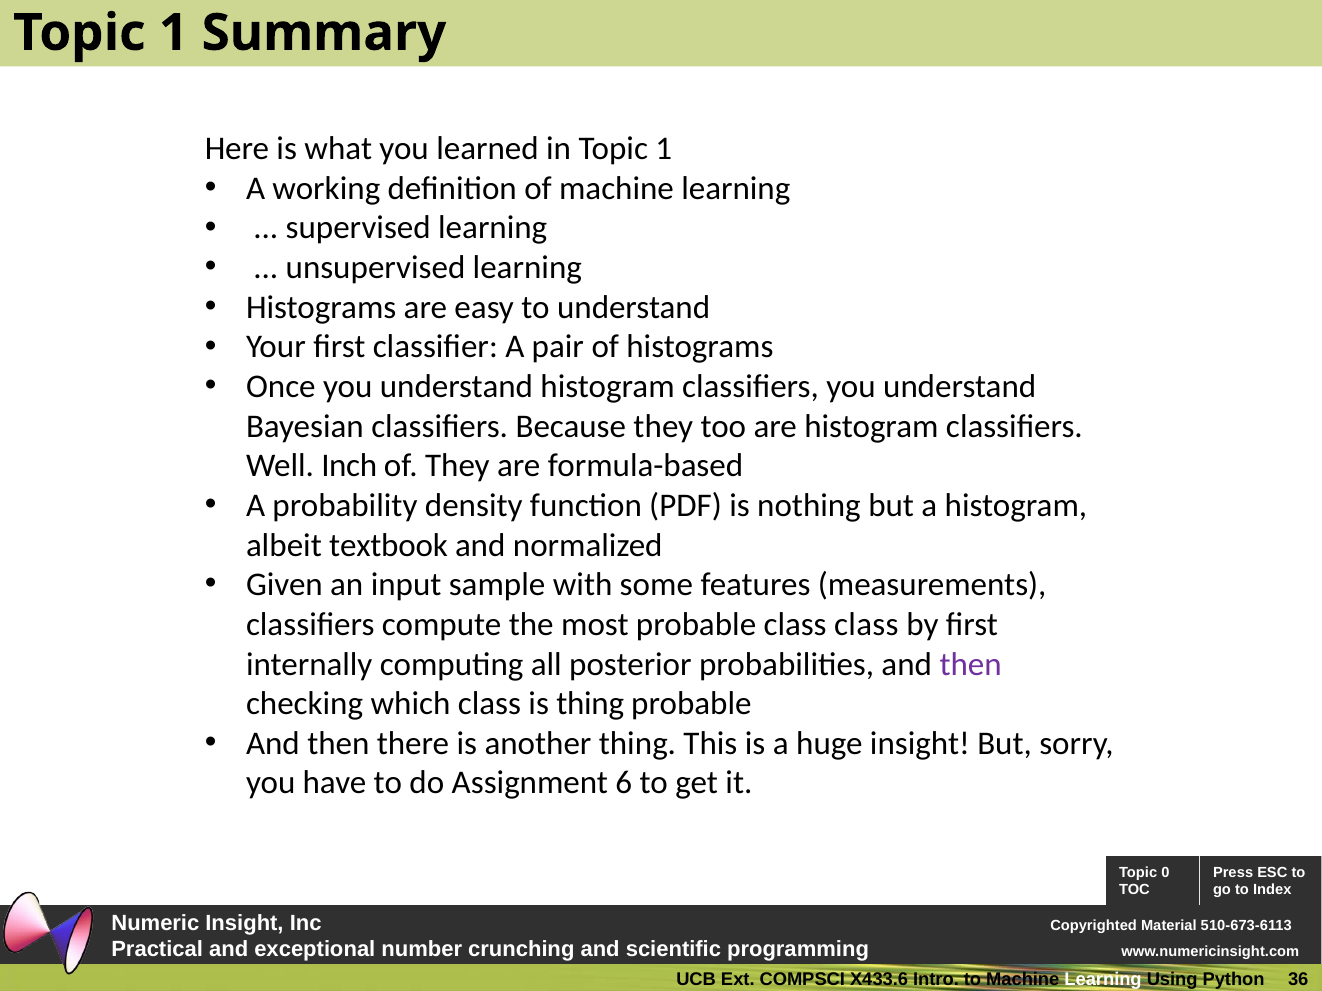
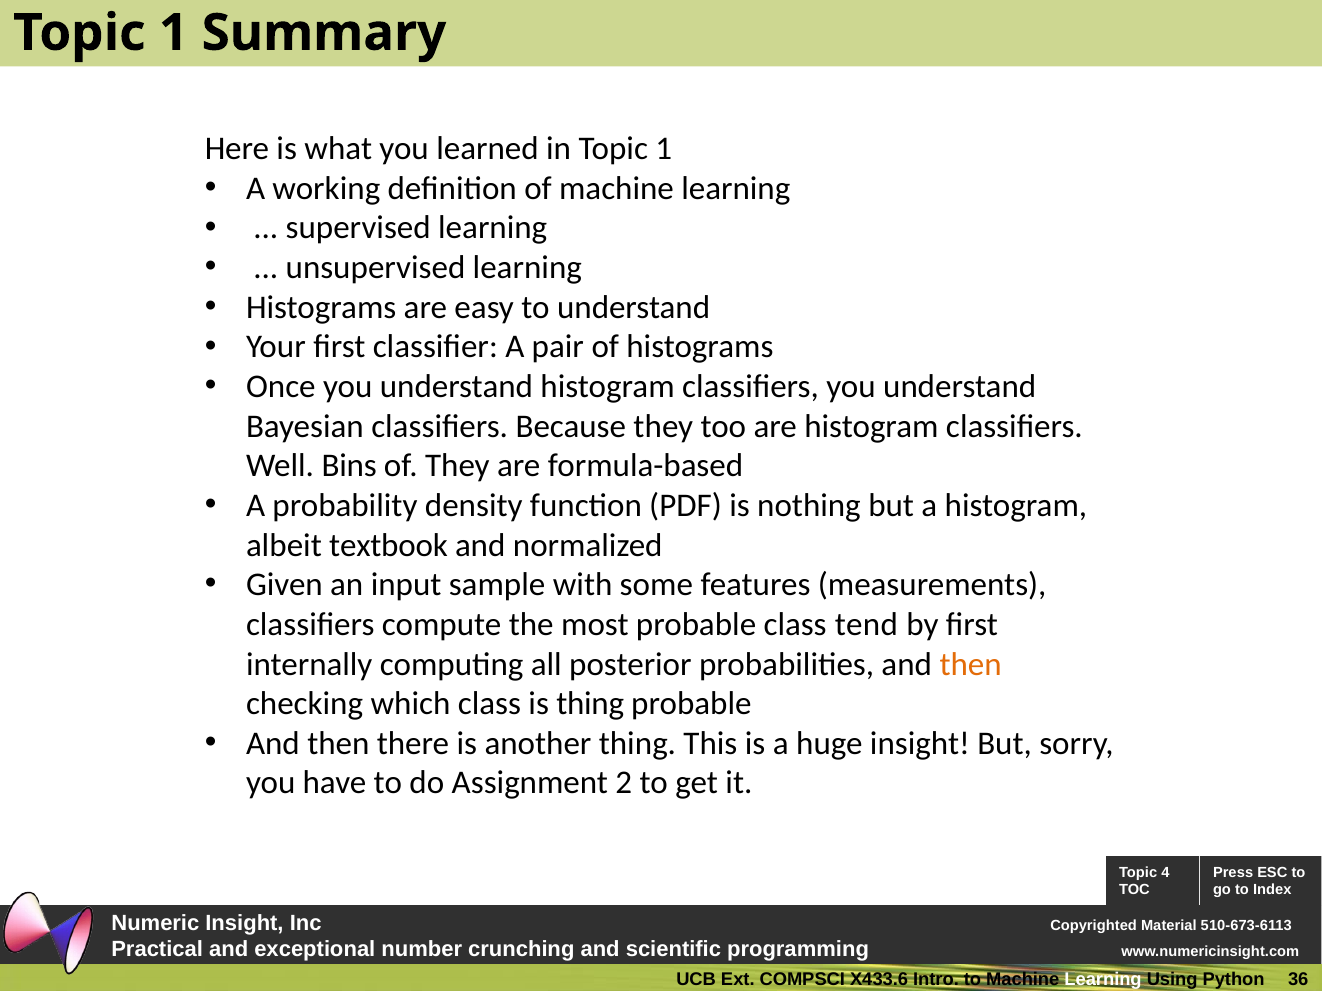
Inch: Inch -> Bins (349, 466)
class class: class -> tend (866, 625)
then colour: purple -> orange (971, 664)
6: 6 -> 2 (624, 783)
0: 0 -> 4 (1165, 873)
